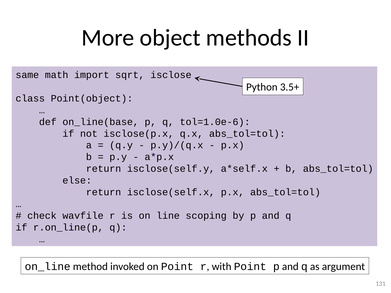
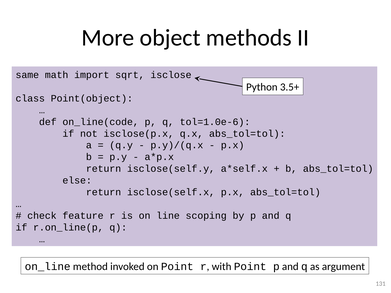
on_line(base: on_line(base -> on_line(code (101, 122)
wavfile: wavfile -> feature (83, 216)
